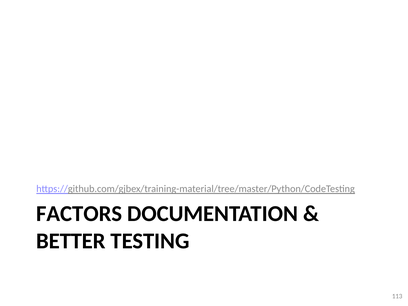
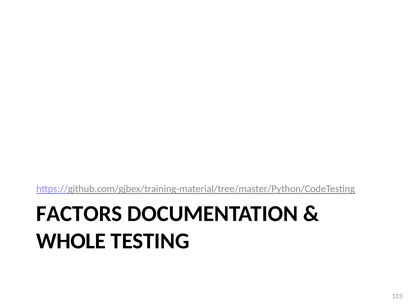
BETTER: BETTER -> WHOLE (71, 241)
